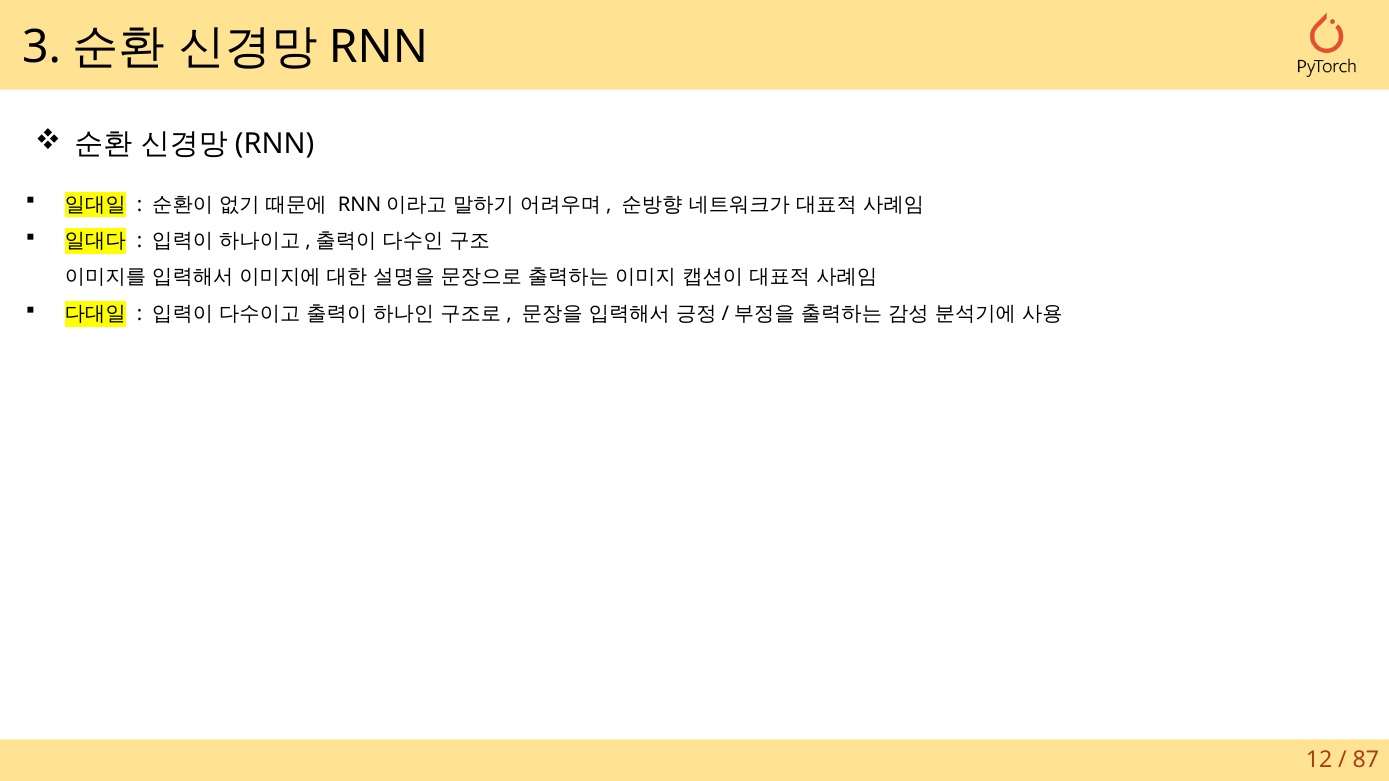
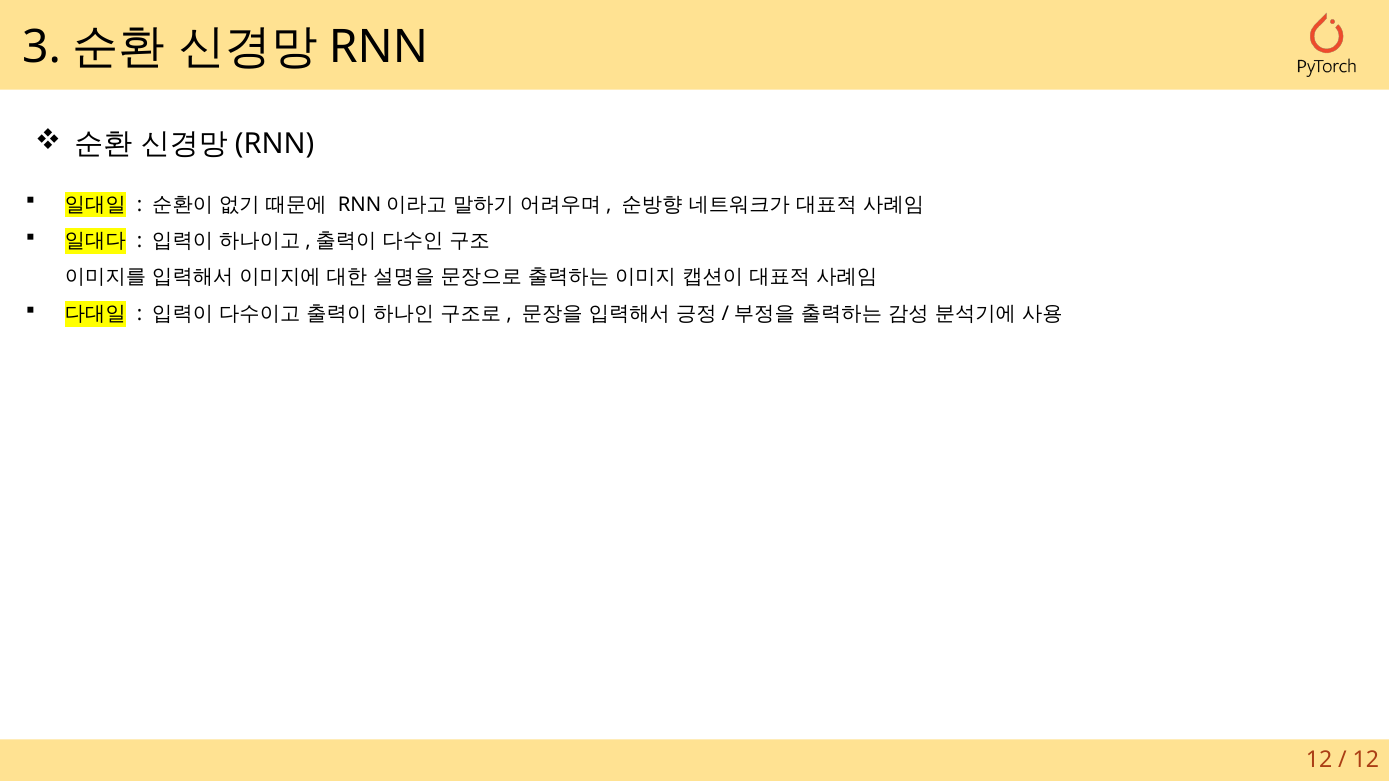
87: 87 -> 12 (1366, 760)
